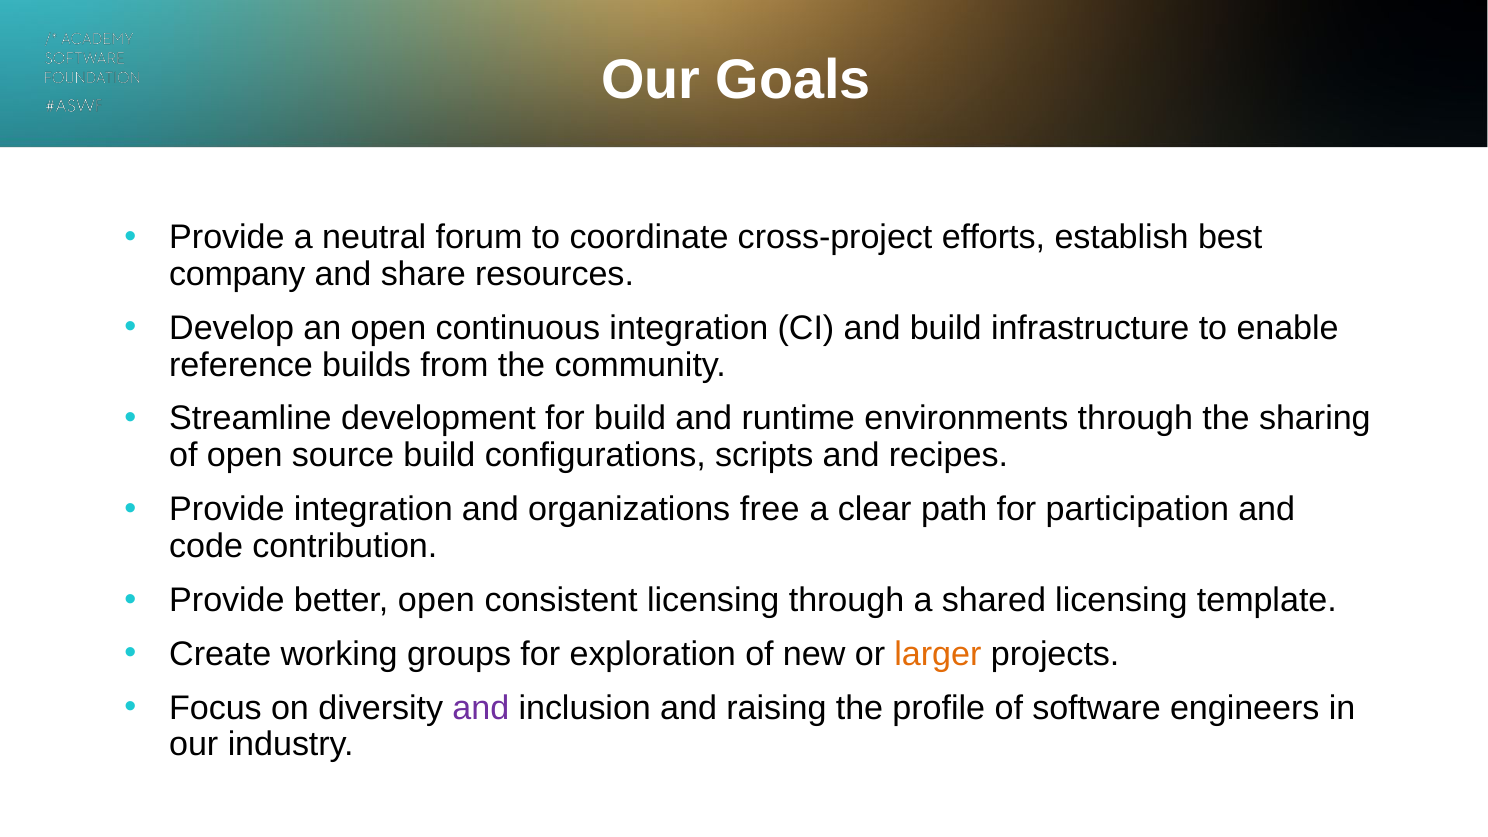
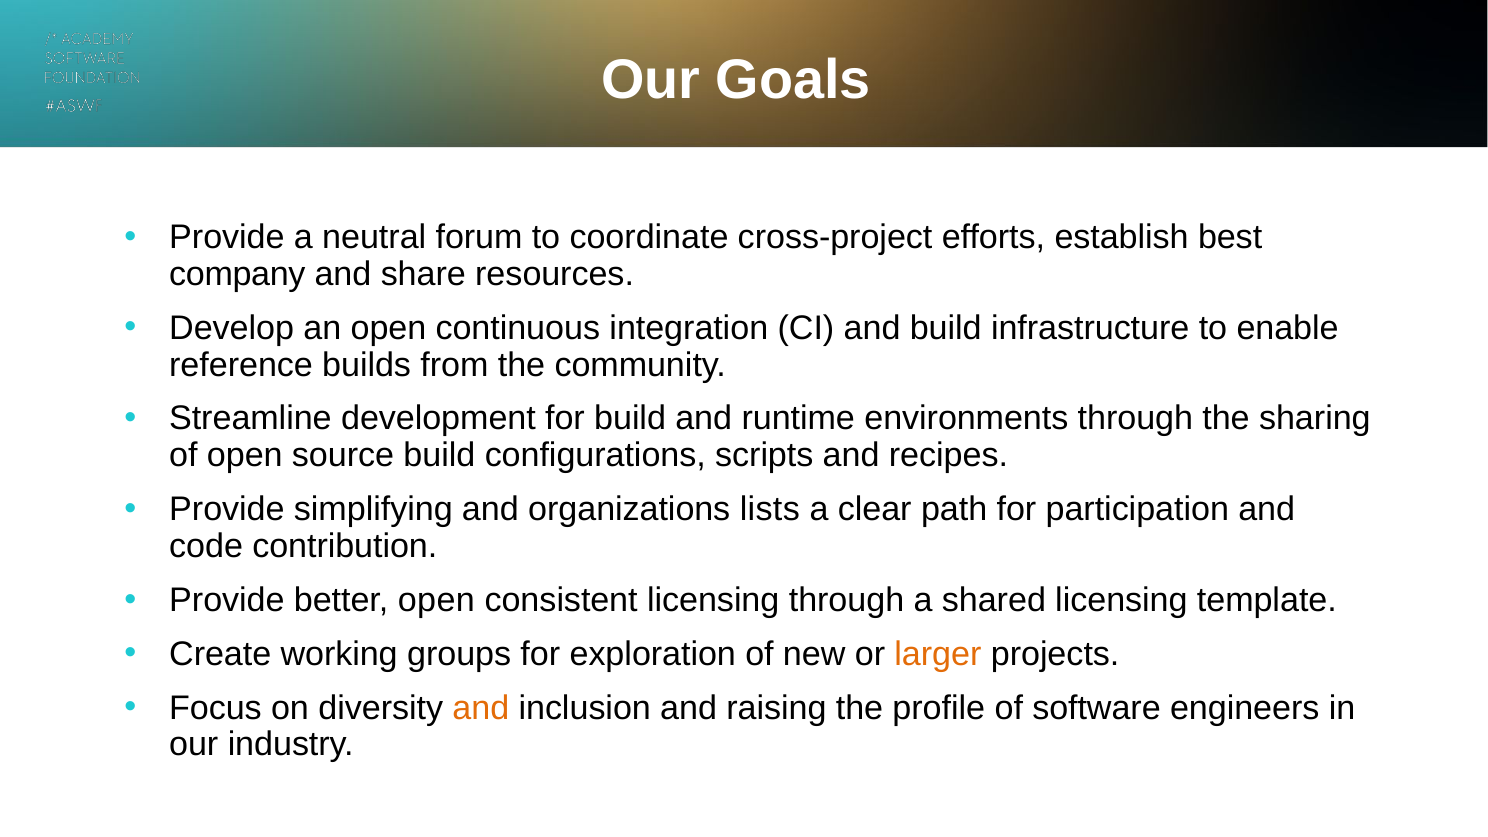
Provide integration: integration -> simplifying (373, 509)
free: free -> lists (770, 509)
and colour: purple -> orange (481, 708)
